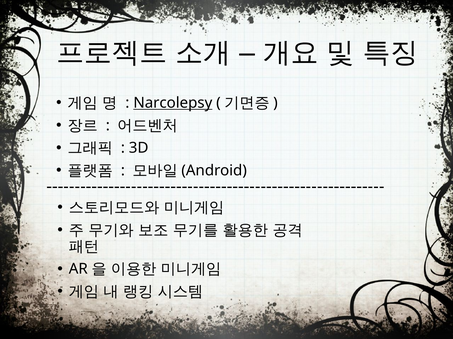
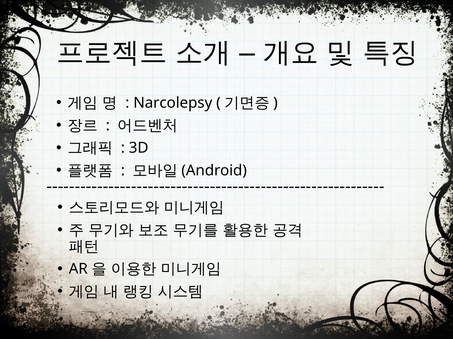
Narcolepsy underline: present -> none (173, 103)
